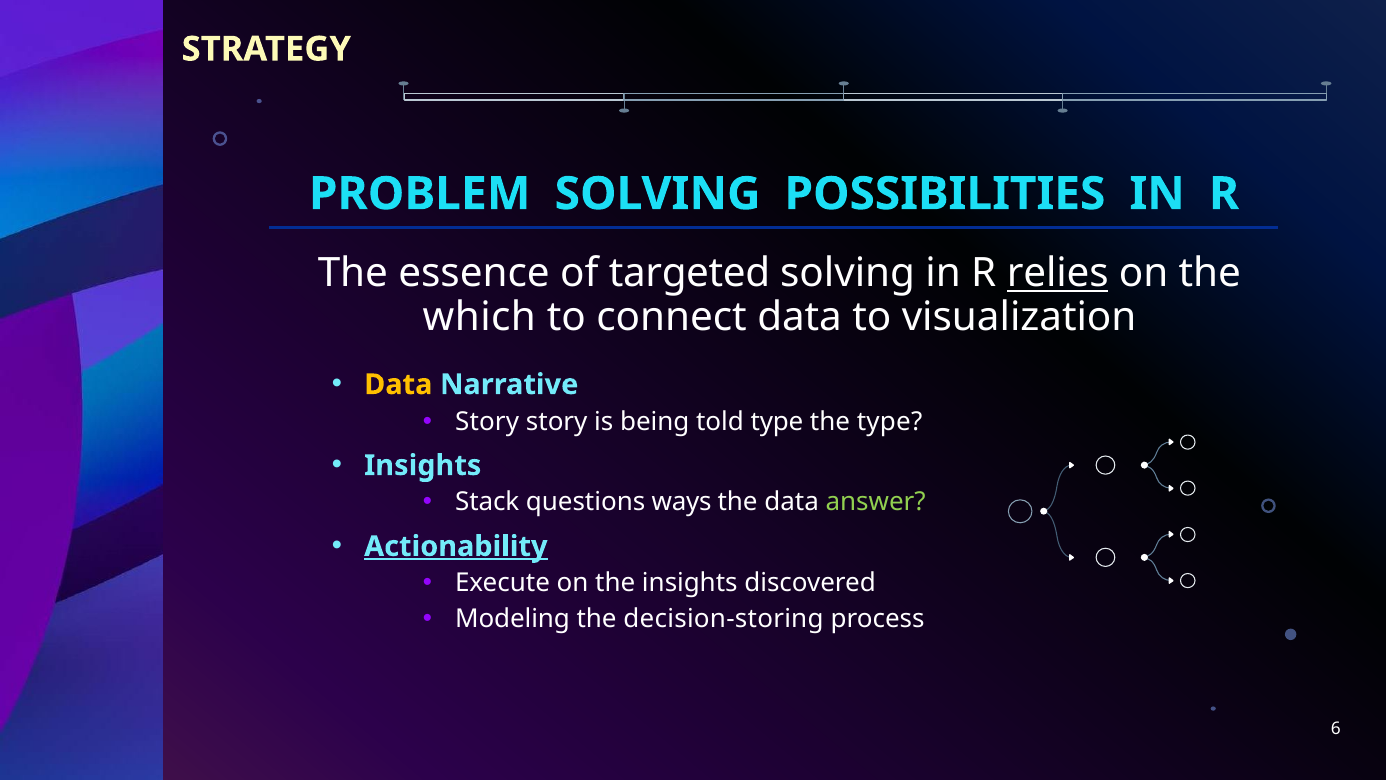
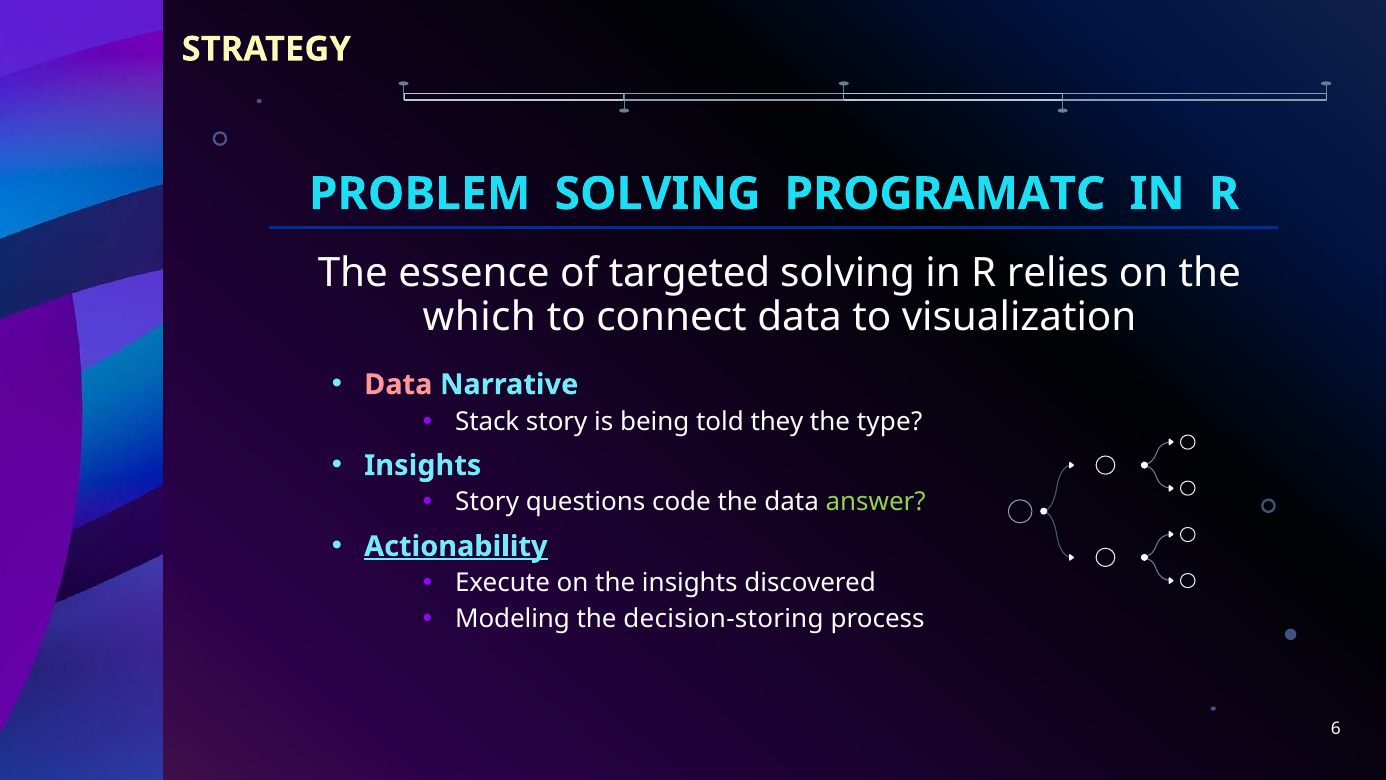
POSSIBILITIES: POSSIBILITIES -> PROGRAMATC (945, 194)
relies underline: present -> none (1058, 273)
Data colour: yellow -> pink (398, 384)
Story: Story -> Stack (487, 421)
told type: type -> they (777, 421)
Stack: Stack -> Story (487, 502)
ways: ways -> code (681, 502)
